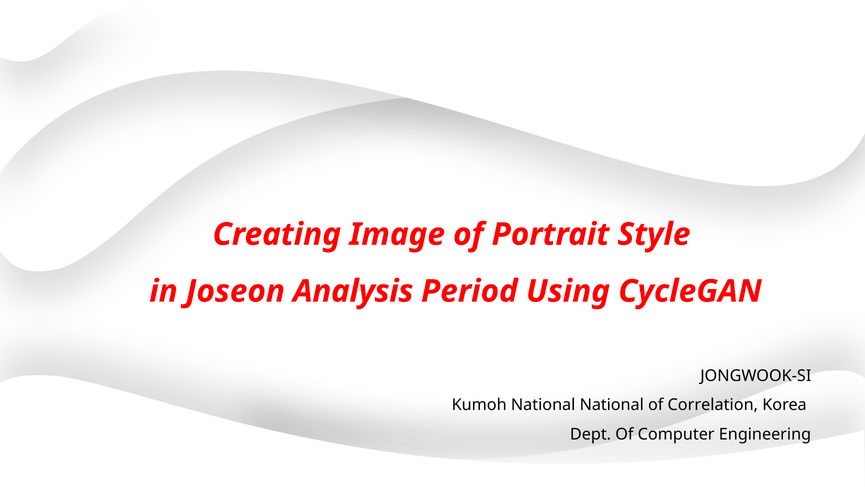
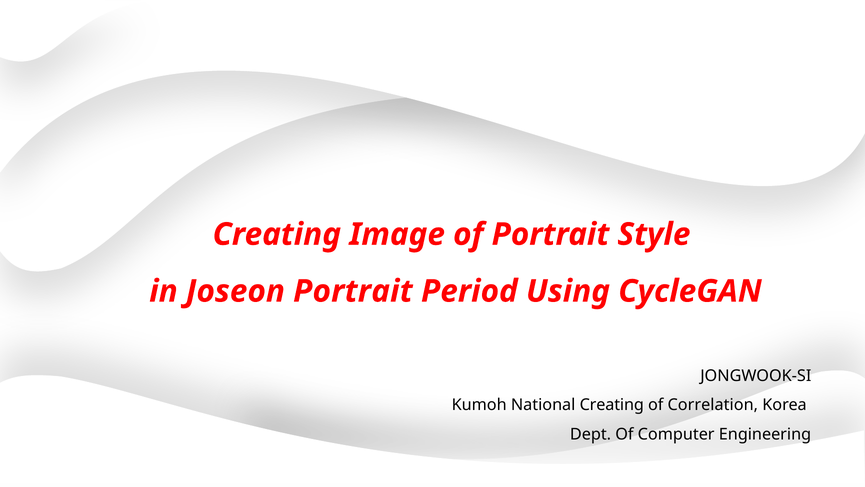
Joseon Analysis: Analysis -> Portrait (353, 291)
National National: National -> Creating (612, 405)
